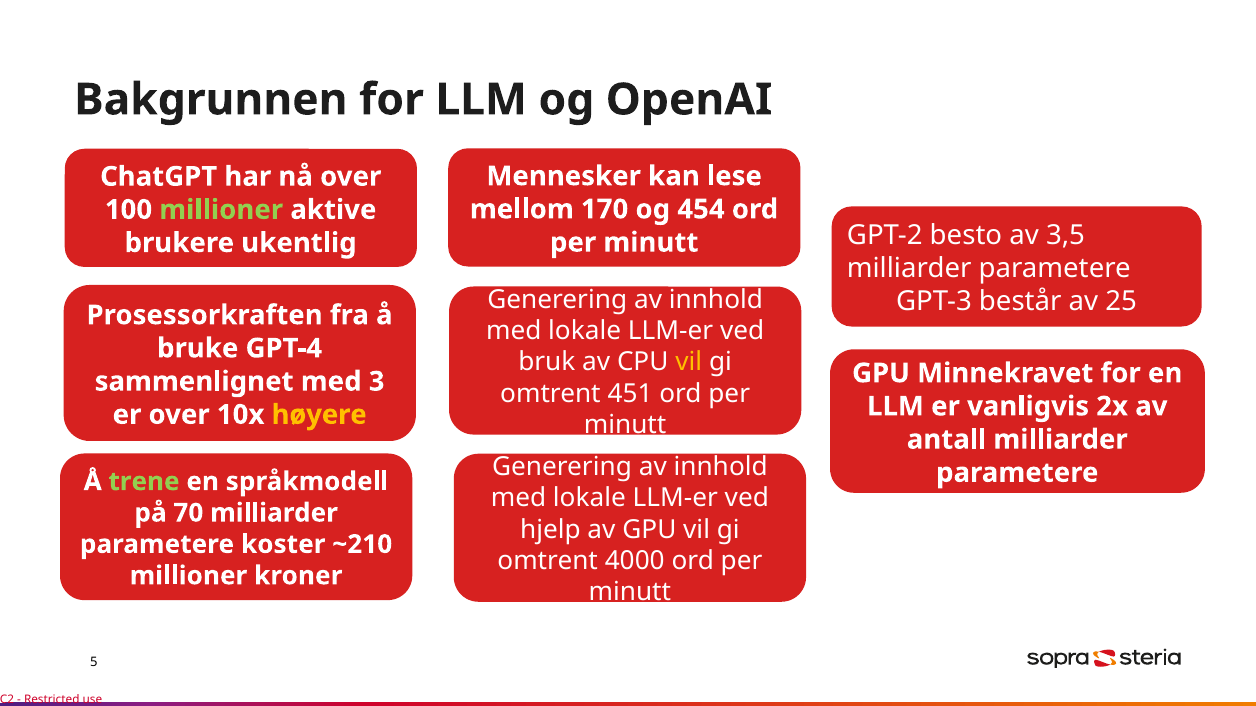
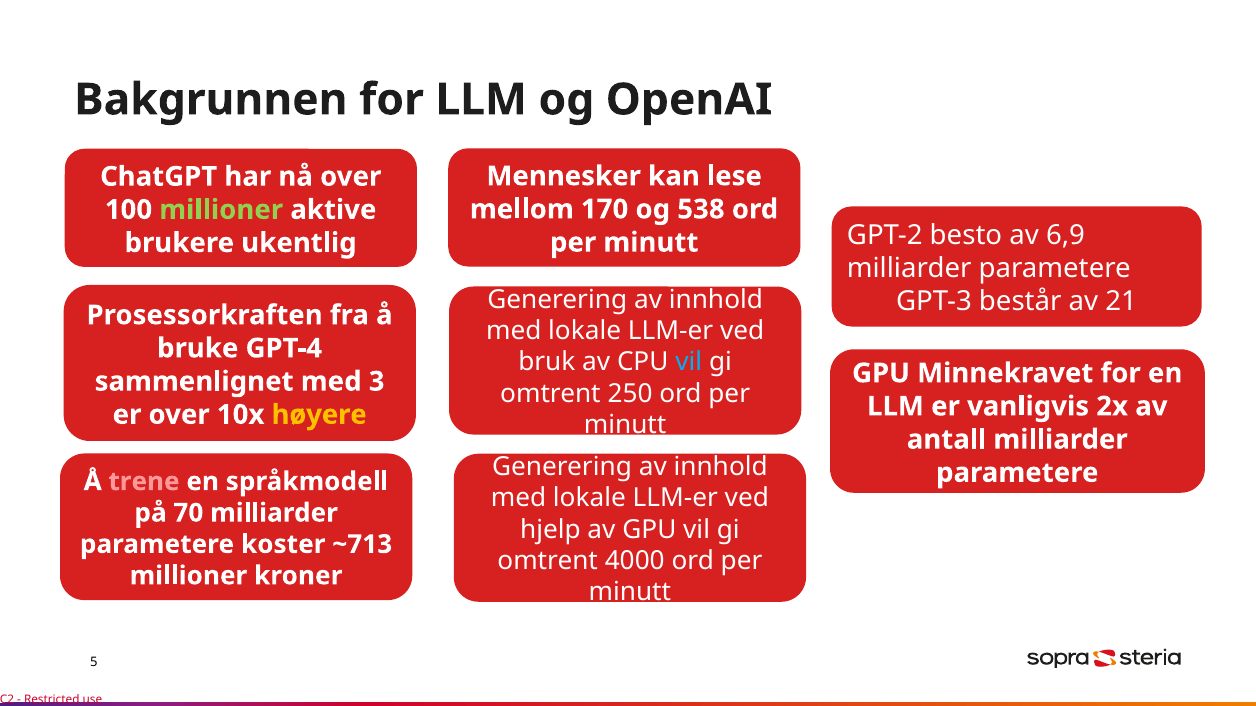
454: 454 -> 538 (701, 209)
3,5: 3,5 -> 6,9 (1066, 235)
25: 25 -> 21 (1121, 302)
vil colour: yellow -> light blue (689, 363)
451: 451 -> 250 (630, 394)
trene colour: light green -> pink (144, 482)
~210: ~210 -> ~713 (362, 545)
